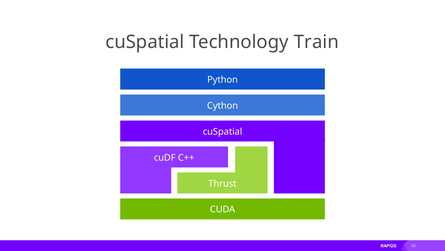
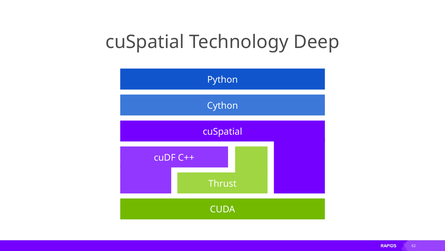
Train: Train -> Deep (316, 42)
